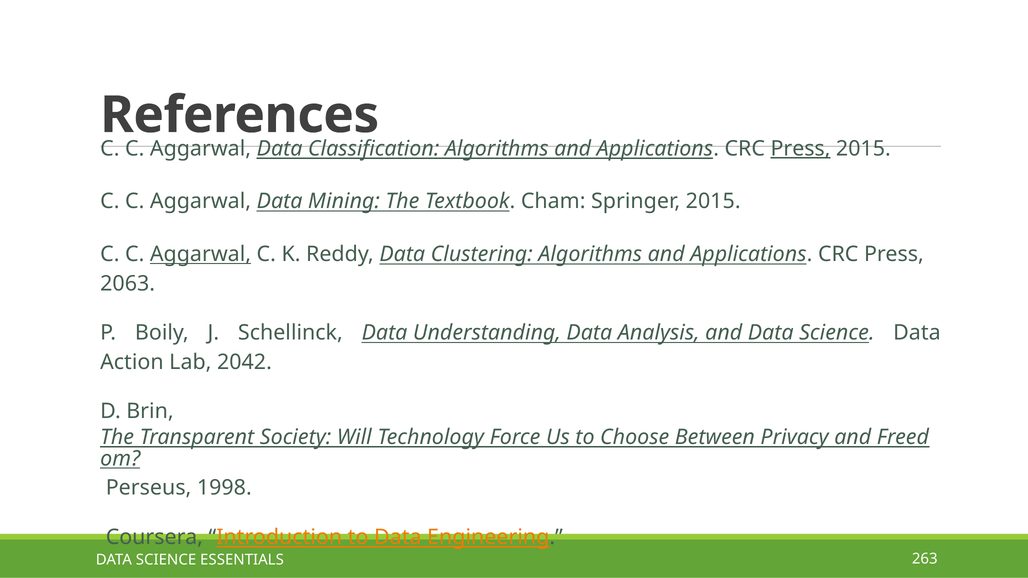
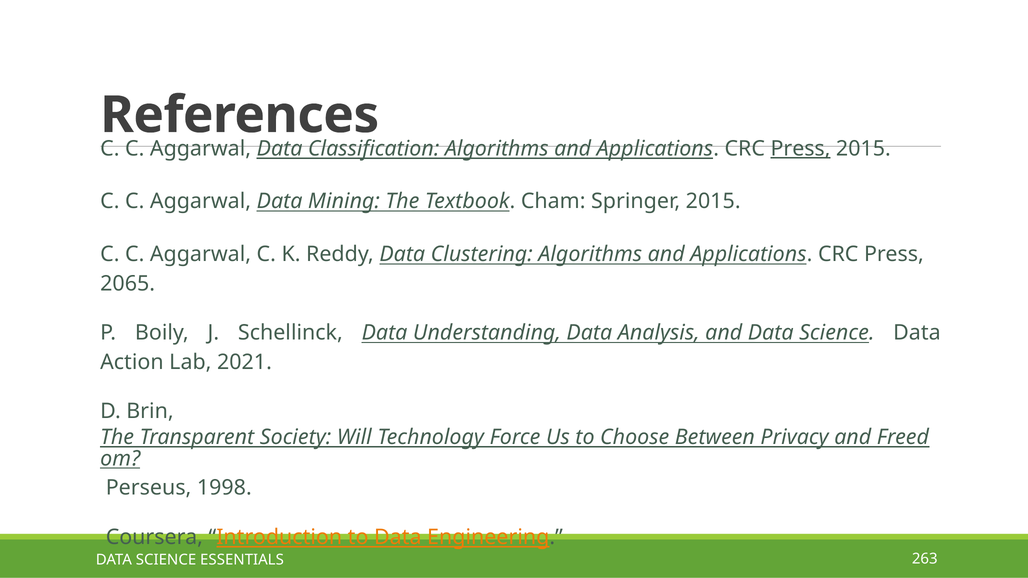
Aggarwal underline: present -> none (200, 254)
2063: 2063 -> 2065 (128, 284)
2042: 2042 -> 2021 (244, 362)
